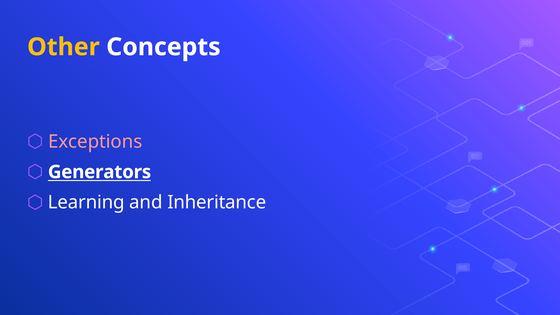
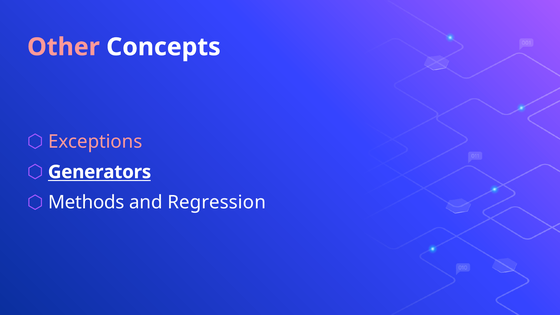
Other colour: yellow -> pink (63, 47)
Learning: Learning -> Methods (86, 202)
Inheritance: Inheritance -> Regression (217, 202)
